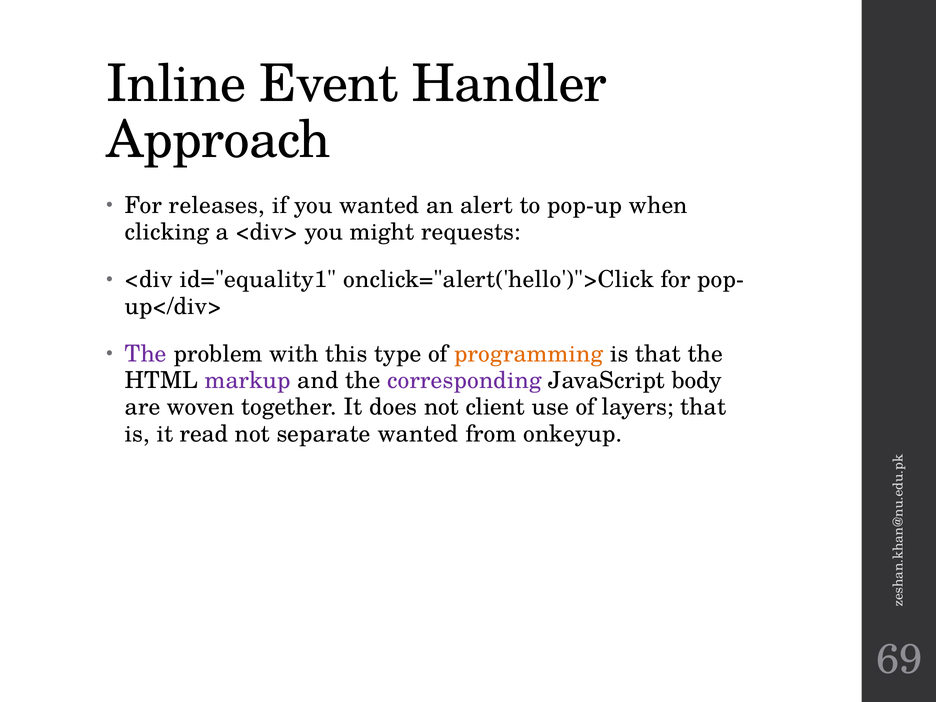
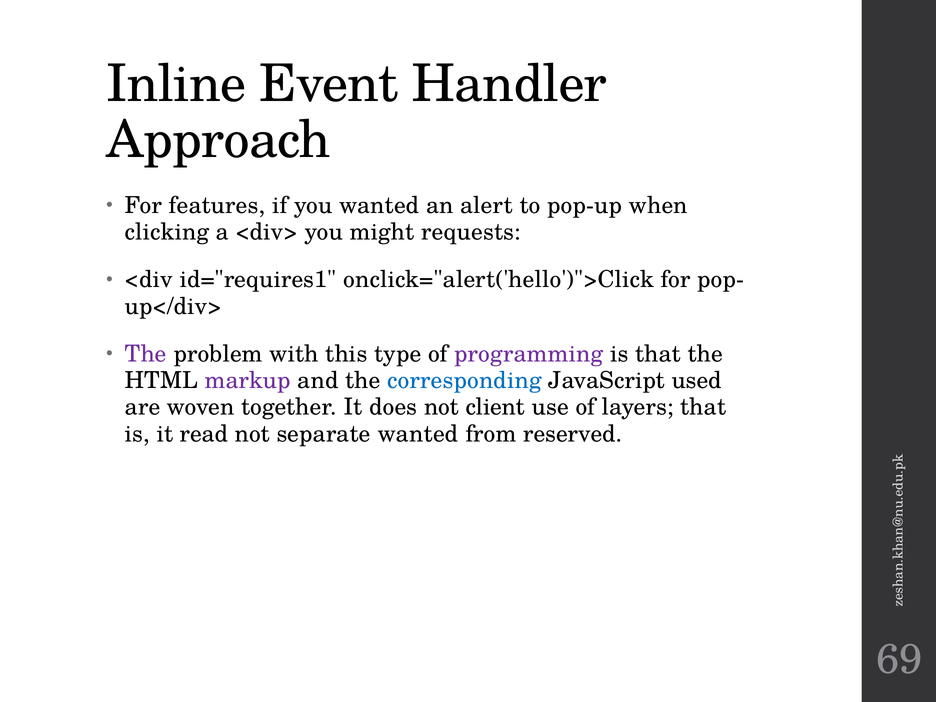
releases: releases -> features (217, 205)
id="equality1: id="equality1 -> id="requires1 (258, 280)
programming colour: orange -> purple (529, 354)
corresponding colour: purple -> blue (464, 381)
body: body -> used (697, 381)
onkeyup: onkeyup -> reserved (573, 434)
